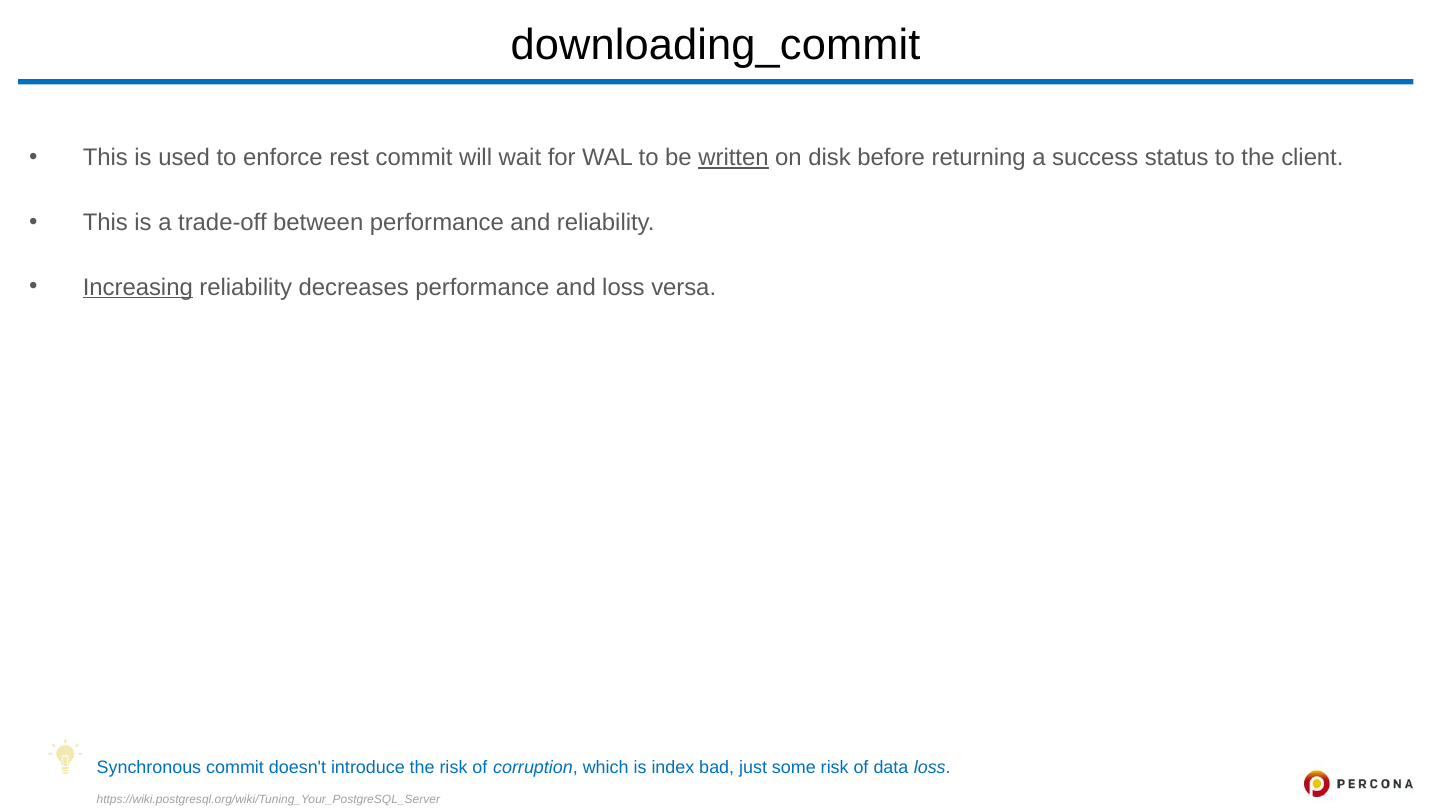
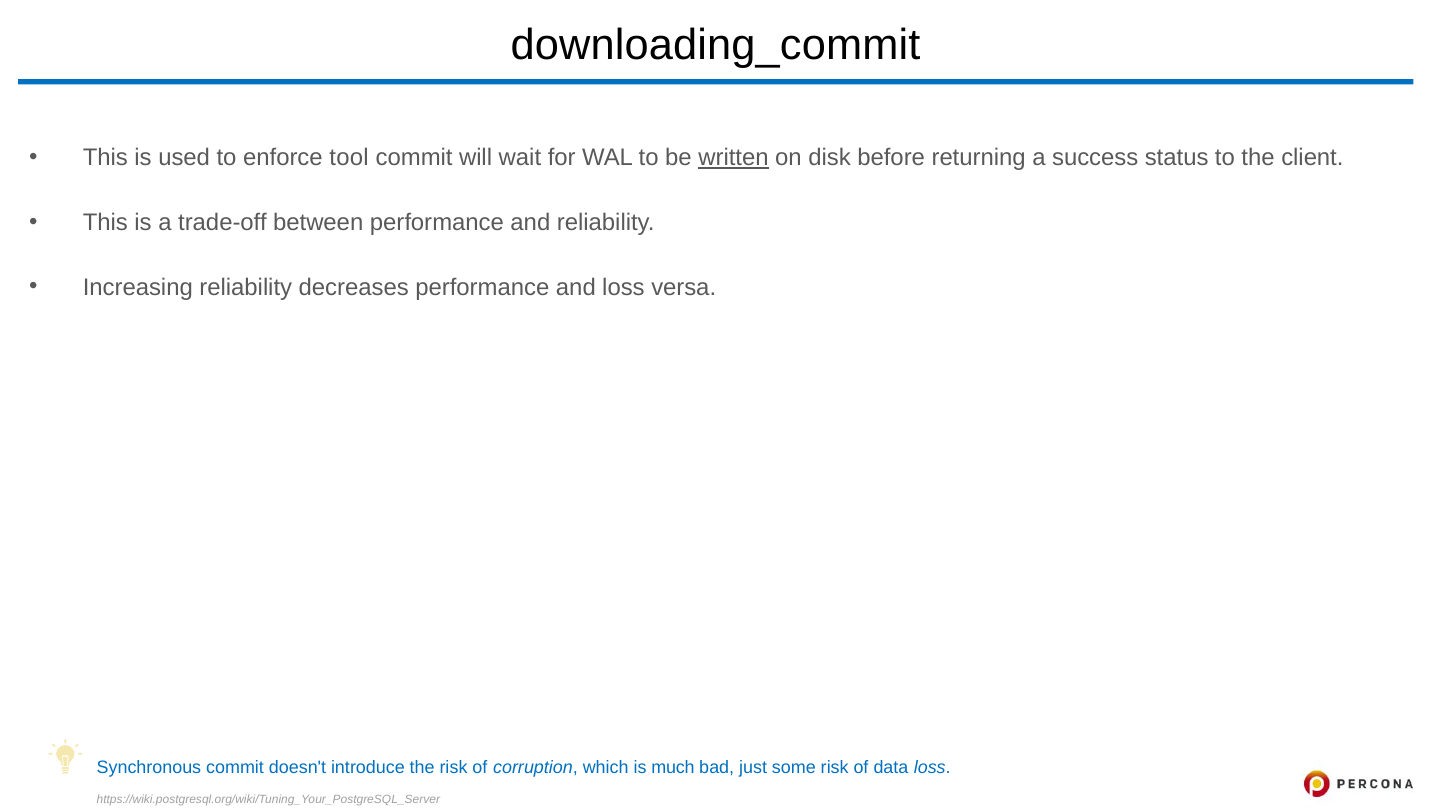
rest: rest -> tool (349, 158)
Increasing underline: present -> none (138, 287)
index: index -> much (673, 767)
